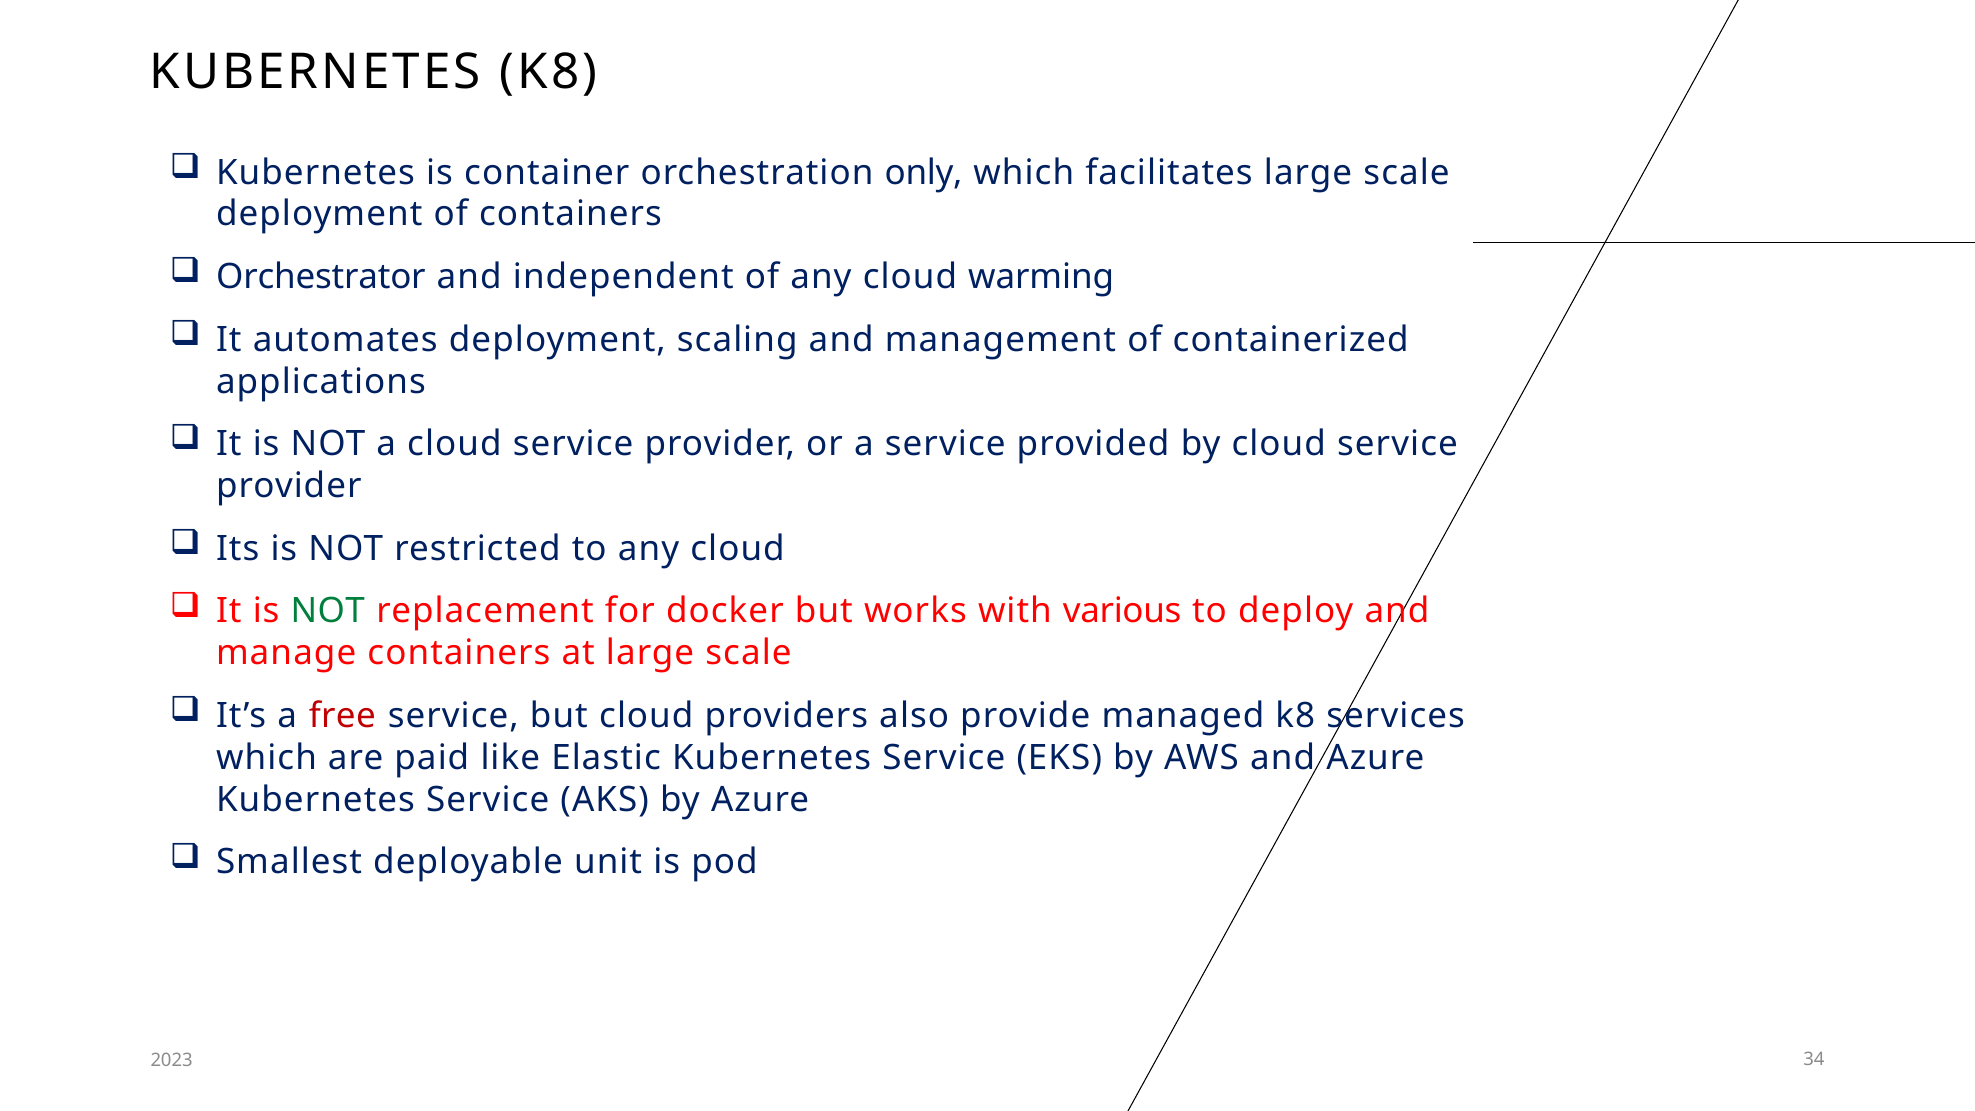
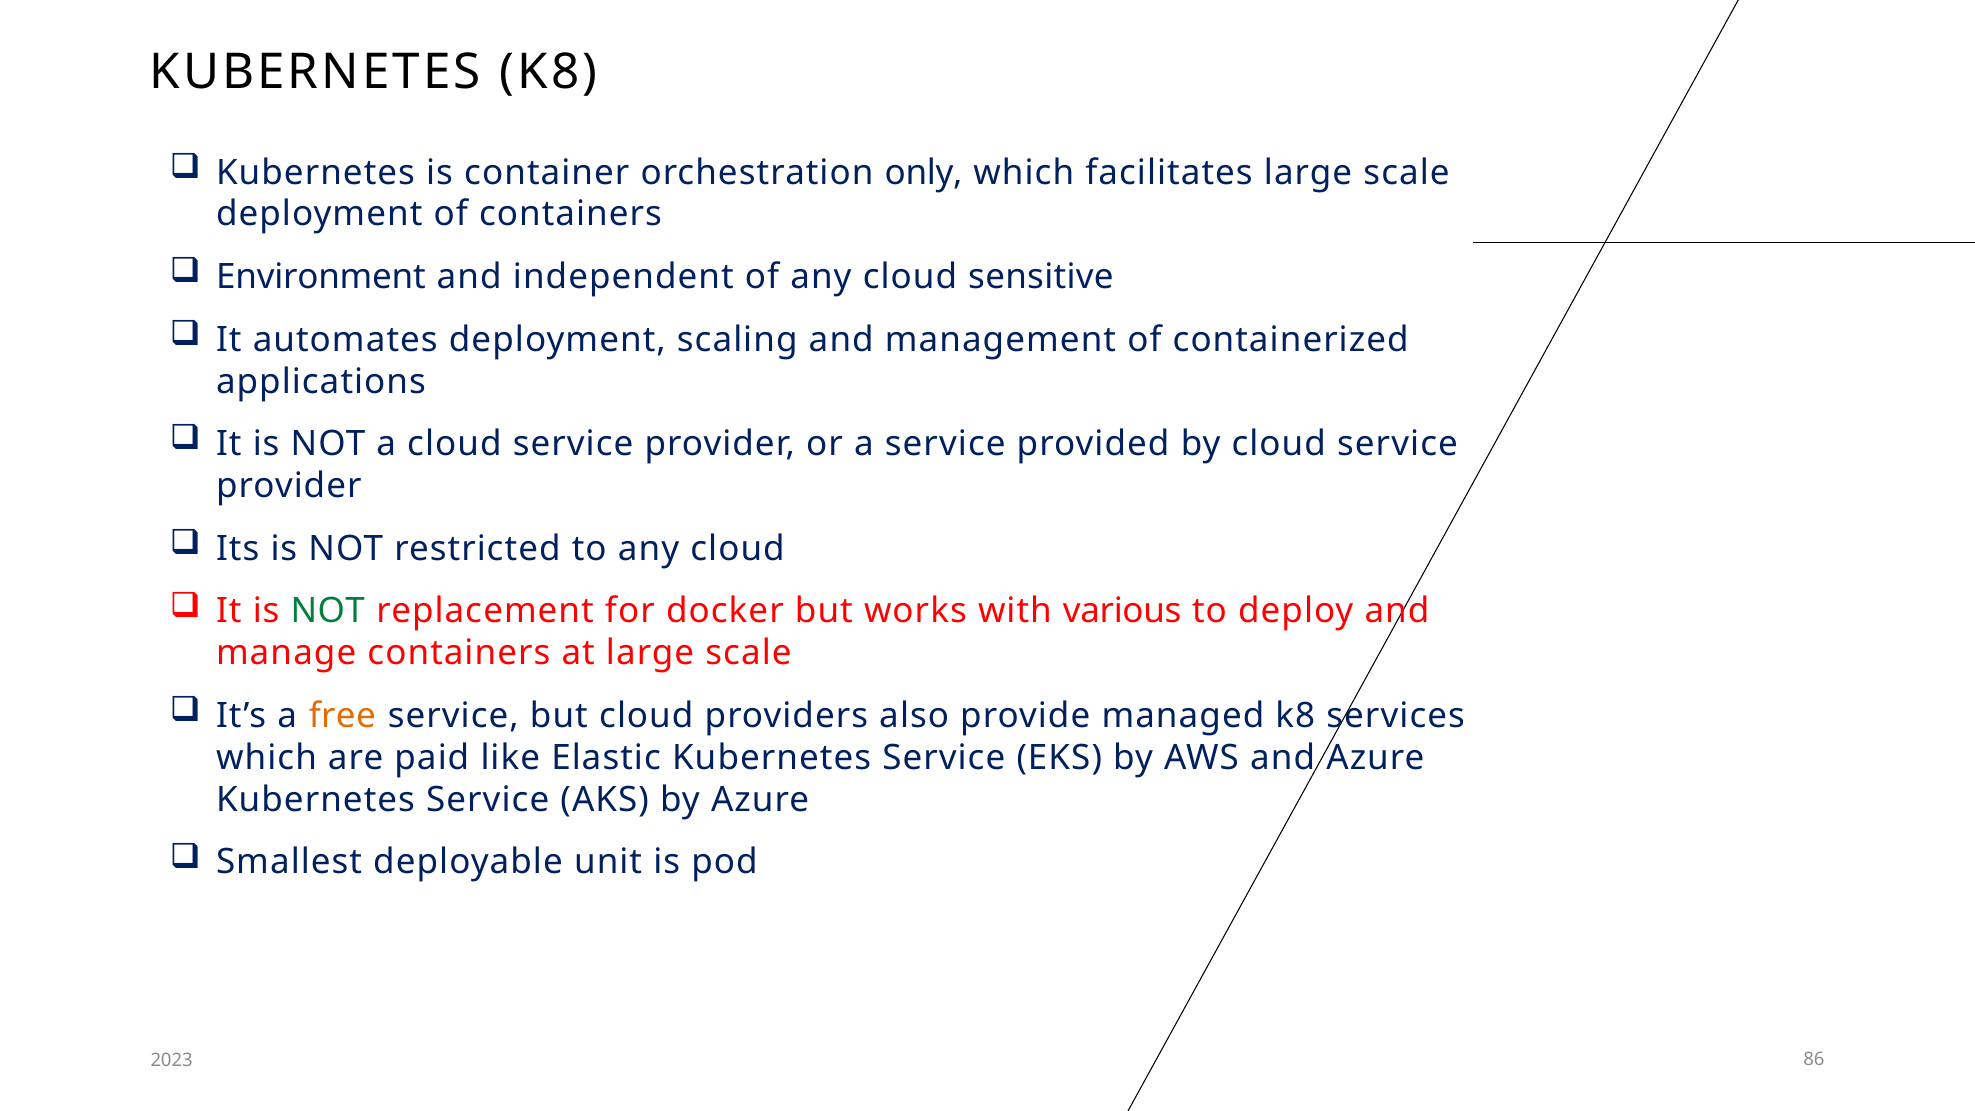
Orchestrator: Orchestrator -> Environment (321, 277)
warming: warming -> sensitive (1041, 277)
free colour: red -> orange (342, 716)
34: 34 -> 86 (1814, 1059)
